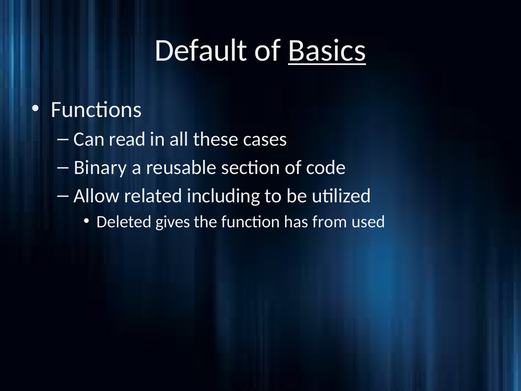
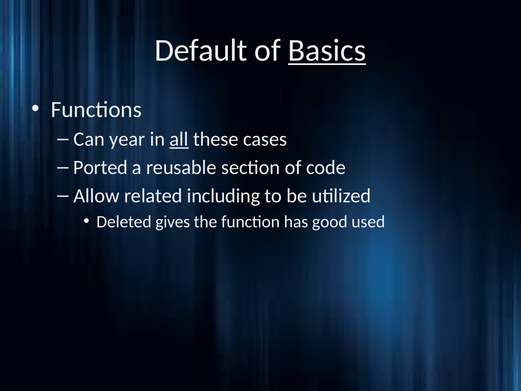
read: read -> year (127, 139)
all underline: none -> present (179, 139)
Binary: Binary -> Ported (101, 168)
from: from -> good (330, 222)
